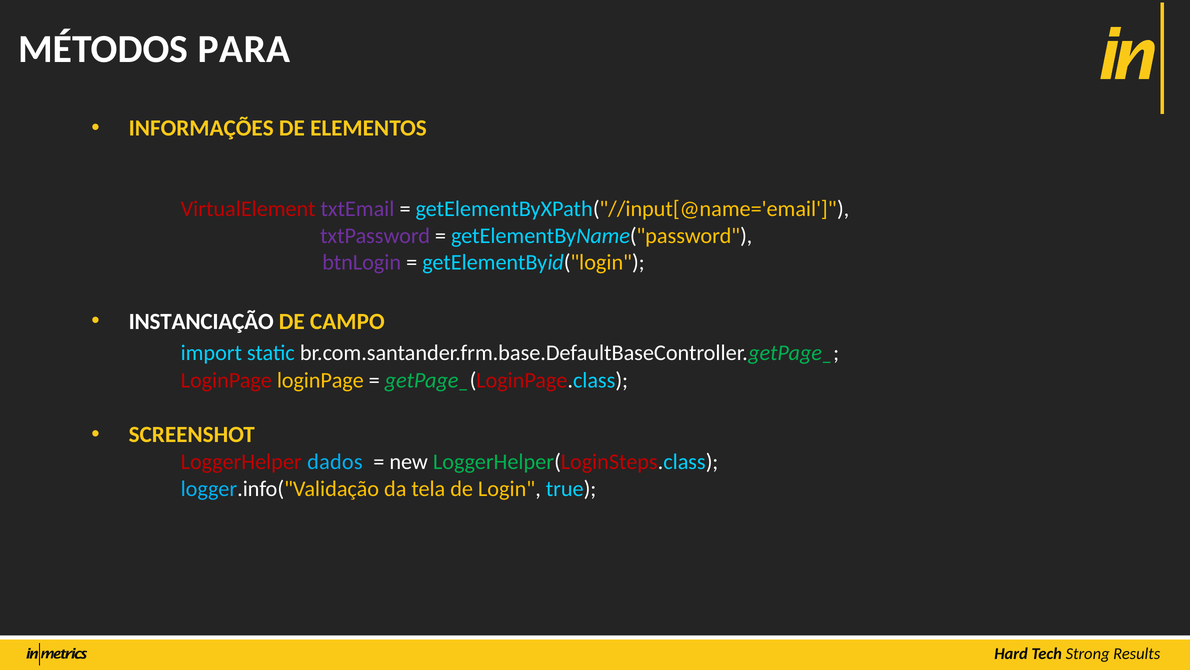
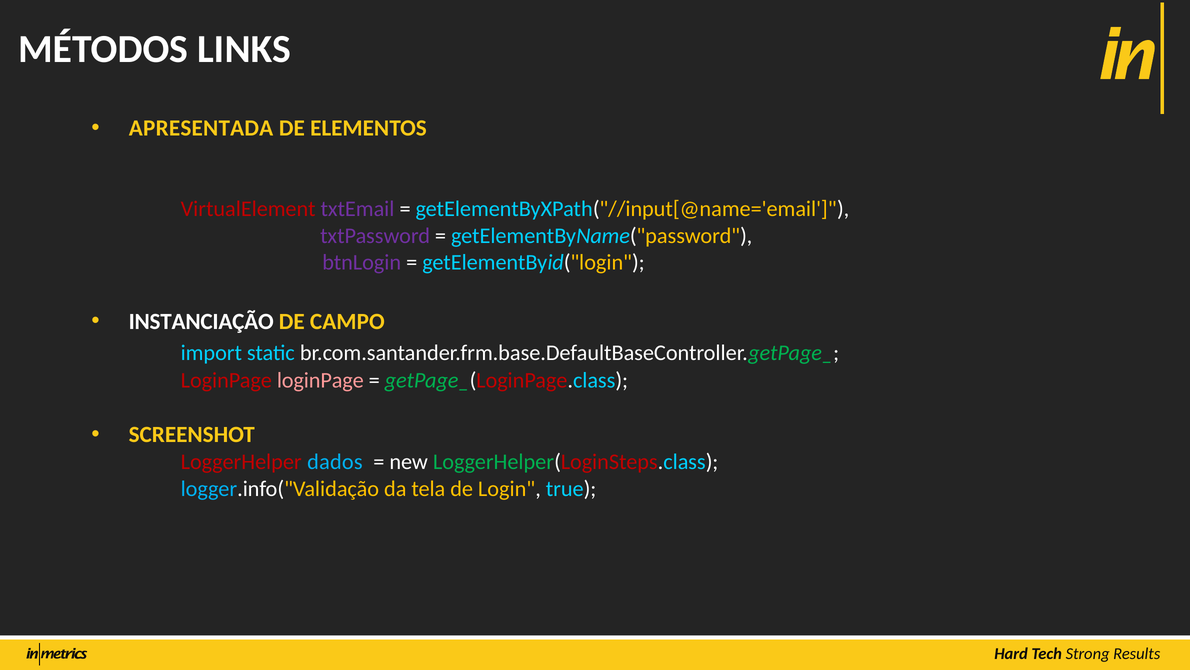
PARA: PARA -> LINKS (244, 49)
INFORMAÇÕES: INFORMAÇÕES -> APRESENTADA (201, 128)
loginPage colour: yellow -> pink (320, 380)
